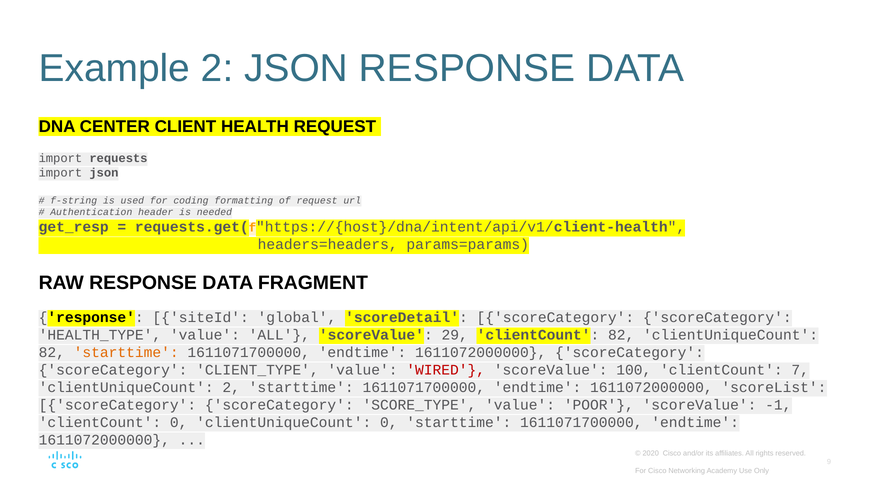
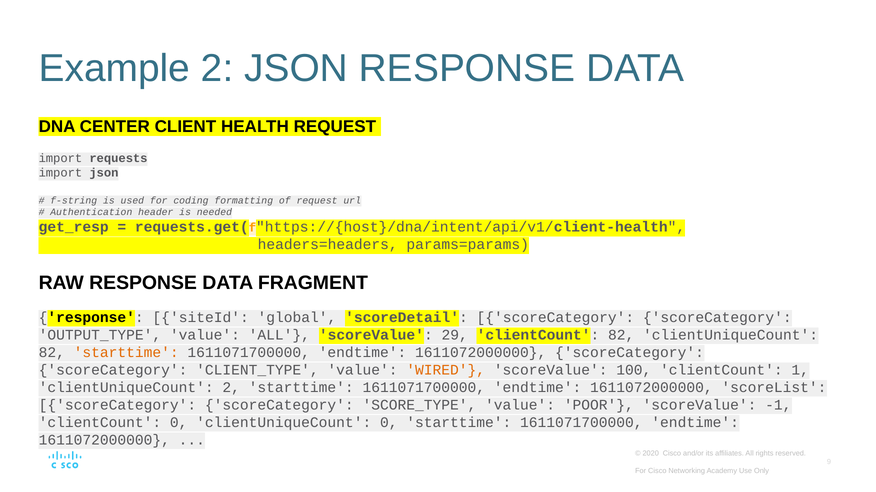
HEALTH_TYPE: HEALTH_TYPE -> OUTPUT_TYPE (100, 335)
WIRED colour: red -> orange (446, 371)
7: 7 -> 1 (800, 371)
